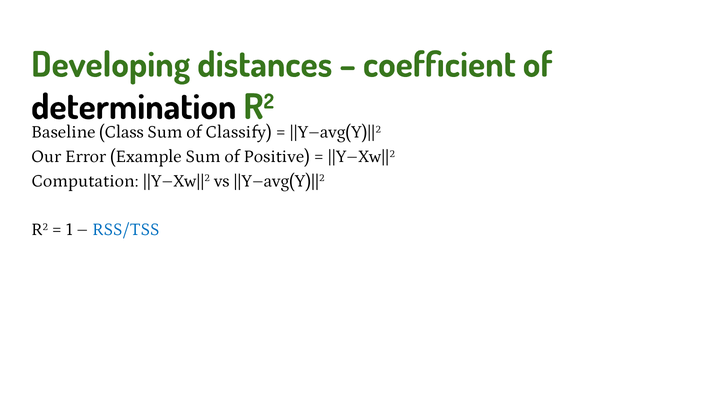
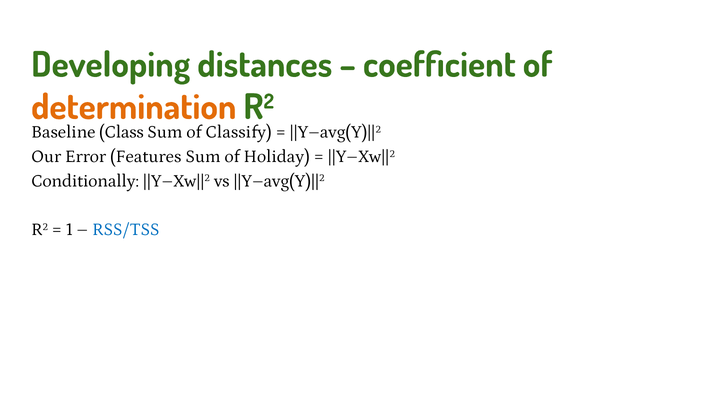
determination colour: black -> orange (134, 107)
Example: Example -> Features (146, 157)
Positive: Positive -> Holiday (277, 157)
Computation: Computation -> Conditionally (85, 181)
